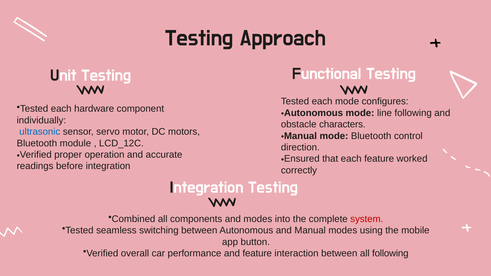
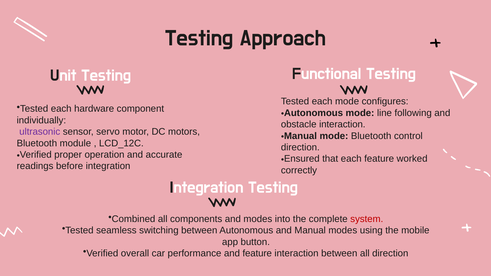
obstacle characters: characters -> interaction (342, 124)
ultrasonic colour: blue -> purple (40, 132)
all following: following -> direction (390, 254)
